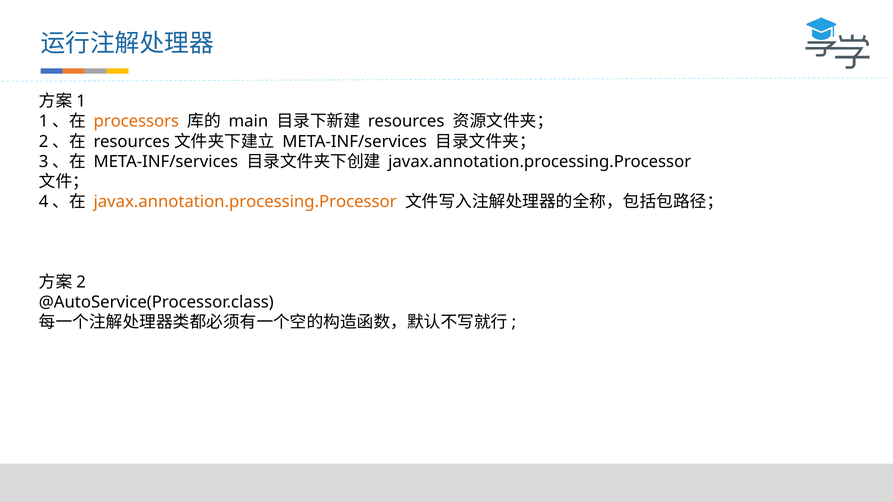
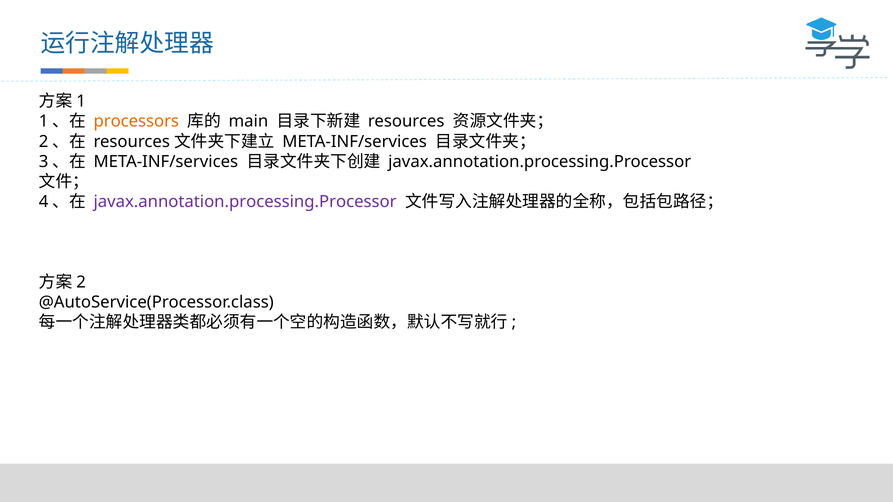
javax.annotation.processing.Processor colour: orange -> purple (245, 202)
